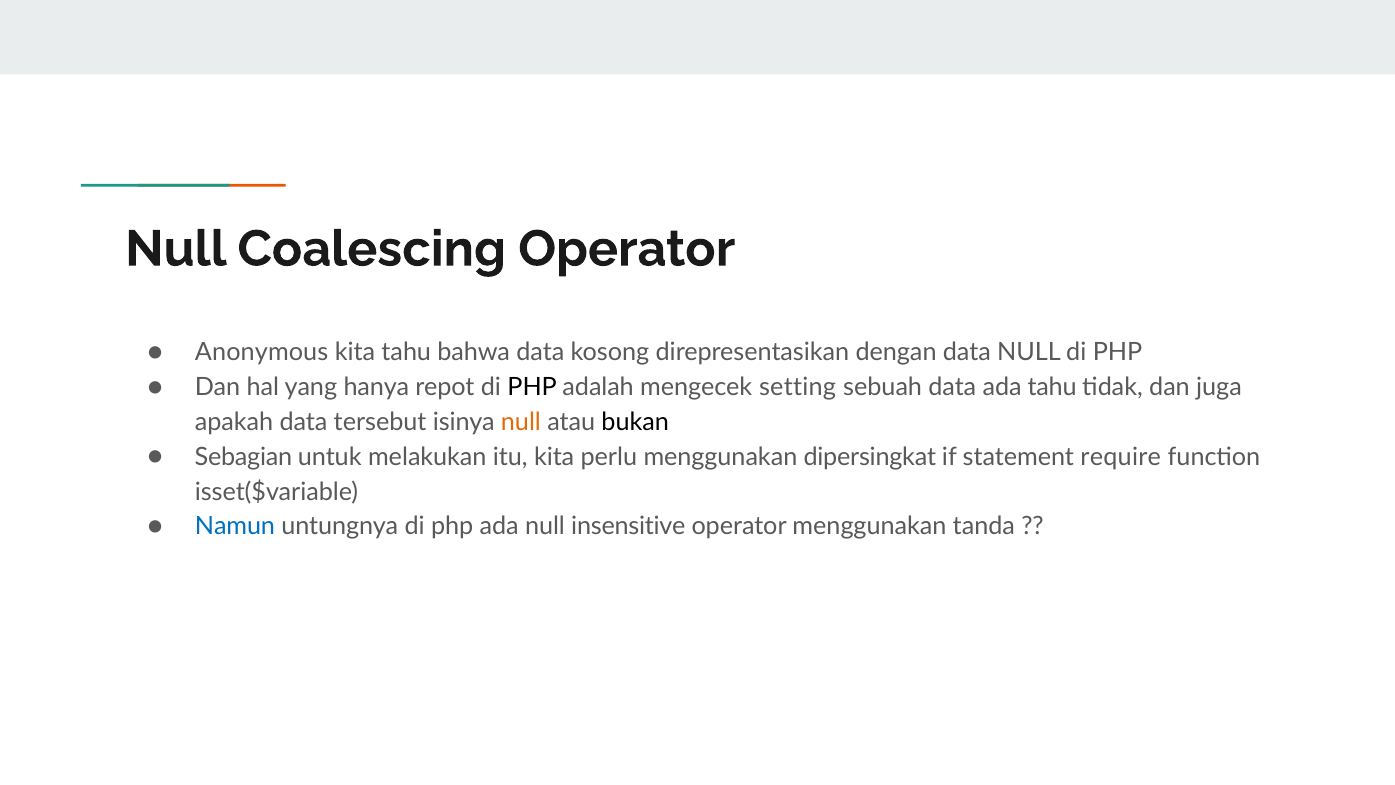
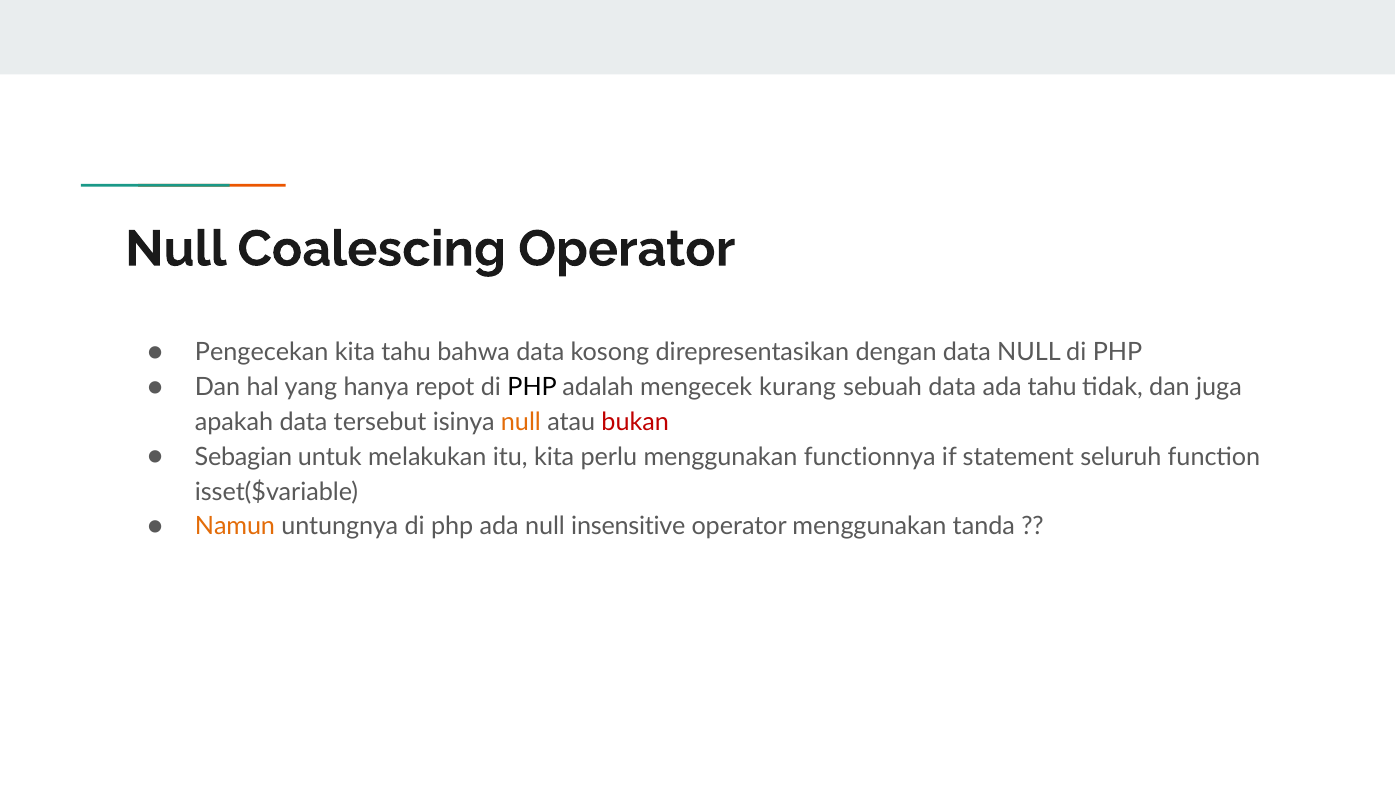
Anonymous: Anonymous -> Pengecekan (262, 353)
setting: setting -> kurang (798, 387)
bukan colour: black -> red (635, 422)
dipersingkat: dipersingkat -> functionnya (870, 457)
require: require -> seluruh (1121, 457)
Namun colour: blue -> orange (235, 526)
